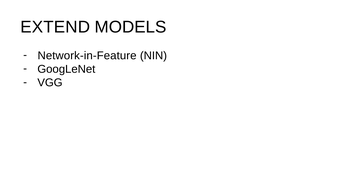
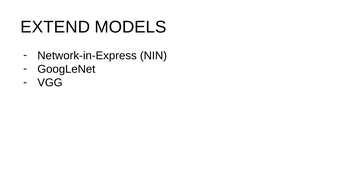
Network-in-Feature: Network-in-Feature -> Network-in-Express (87, 56)
